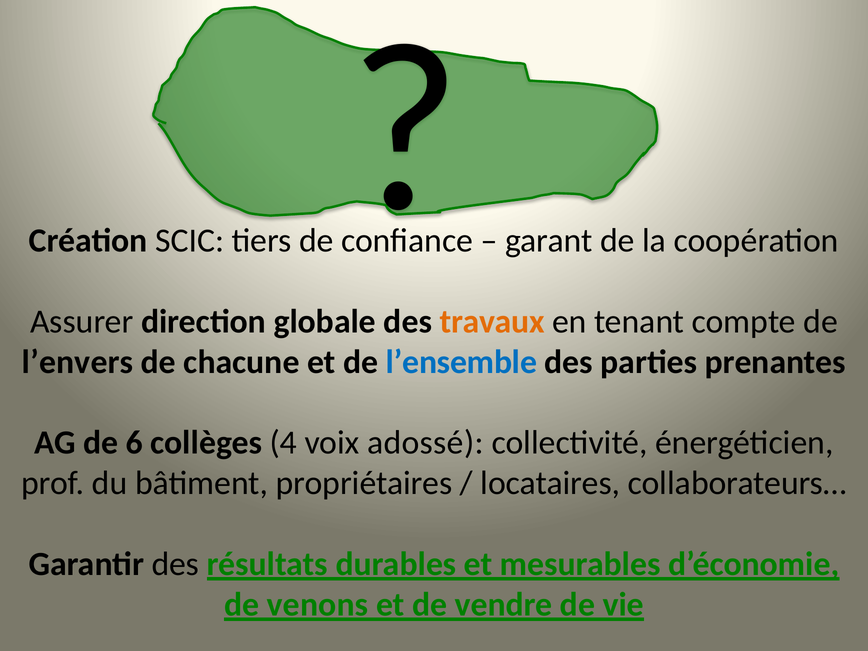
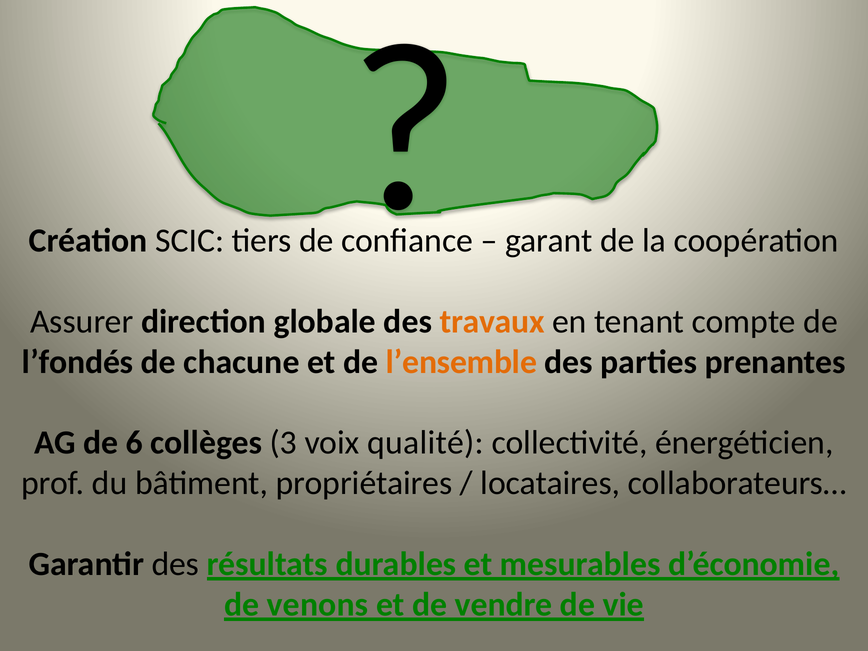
l’envers: l’envers -> l’fondés (78, 362)
l’ensemble colour: blue -> orange (461, 362)
4: 4 -> 3 (283, 443)
adossé: adossé -> qualité (425, 443)
